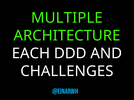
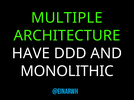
EACH: EACH -> HAVE (31, 54)
CHALLENGES: CHALLENGES -> MONOLITHIC (67, 72)
